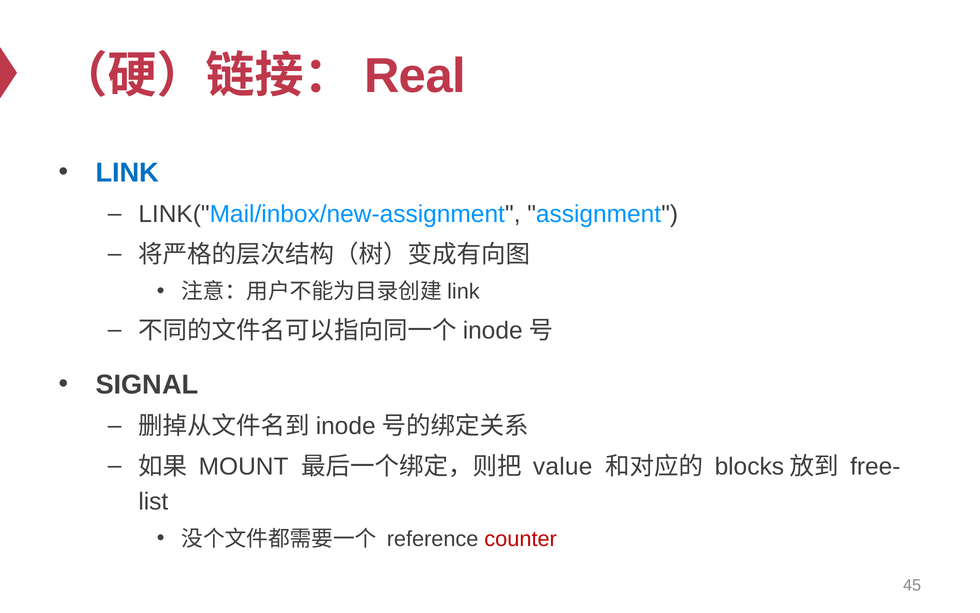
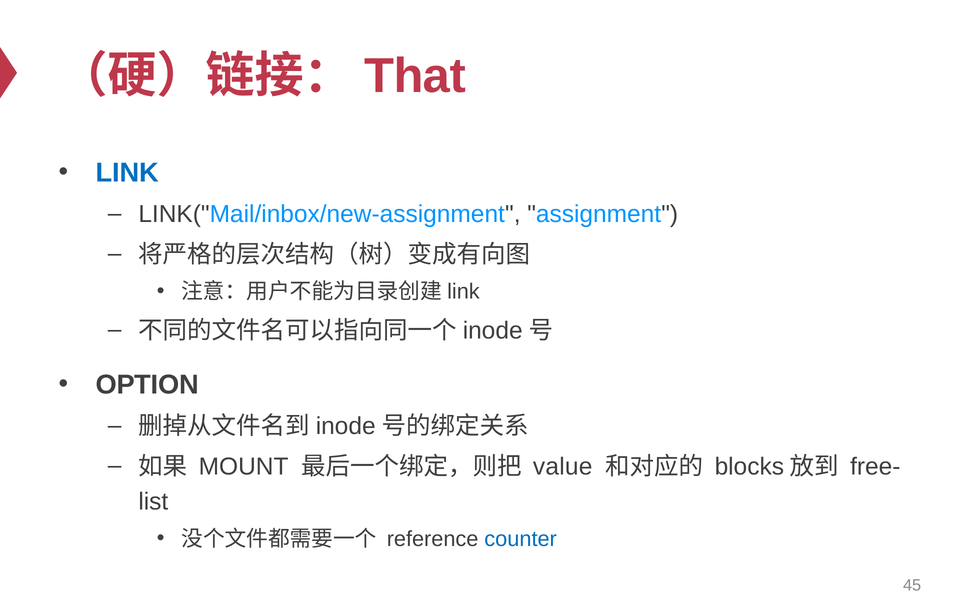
Real: Real -> That (415, 76)
SIGNAL: SIGNAL -> OPTION (147, 384)
counter colour: red -> blue (521, 538)
